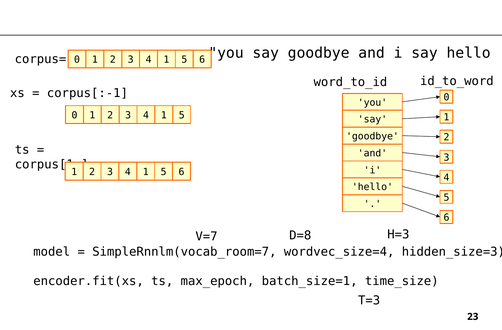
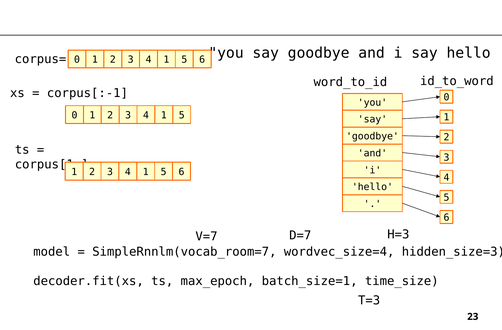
D=8: D=8 -> D=7 (300, 235)
encoder.fit(xs: encoder.fit(xs -> decoder.fit(xs (89, 281)
